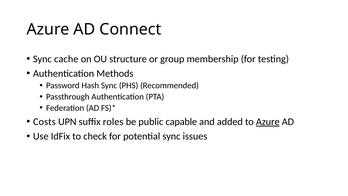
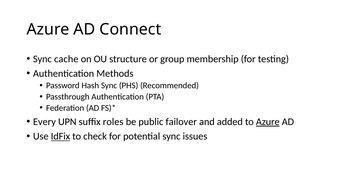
Costs: Costs -> Every (44, 122)
capable: capable -> failover (181, 122)
IdFix underline: none -> present (60, 136)
